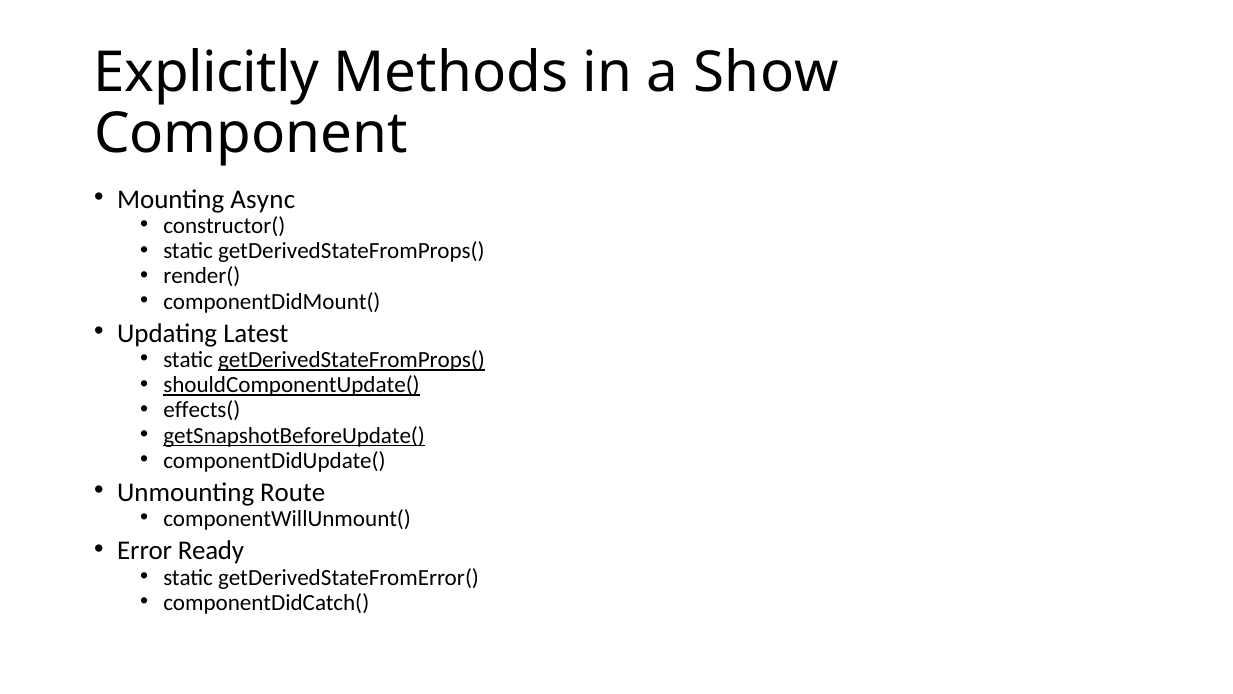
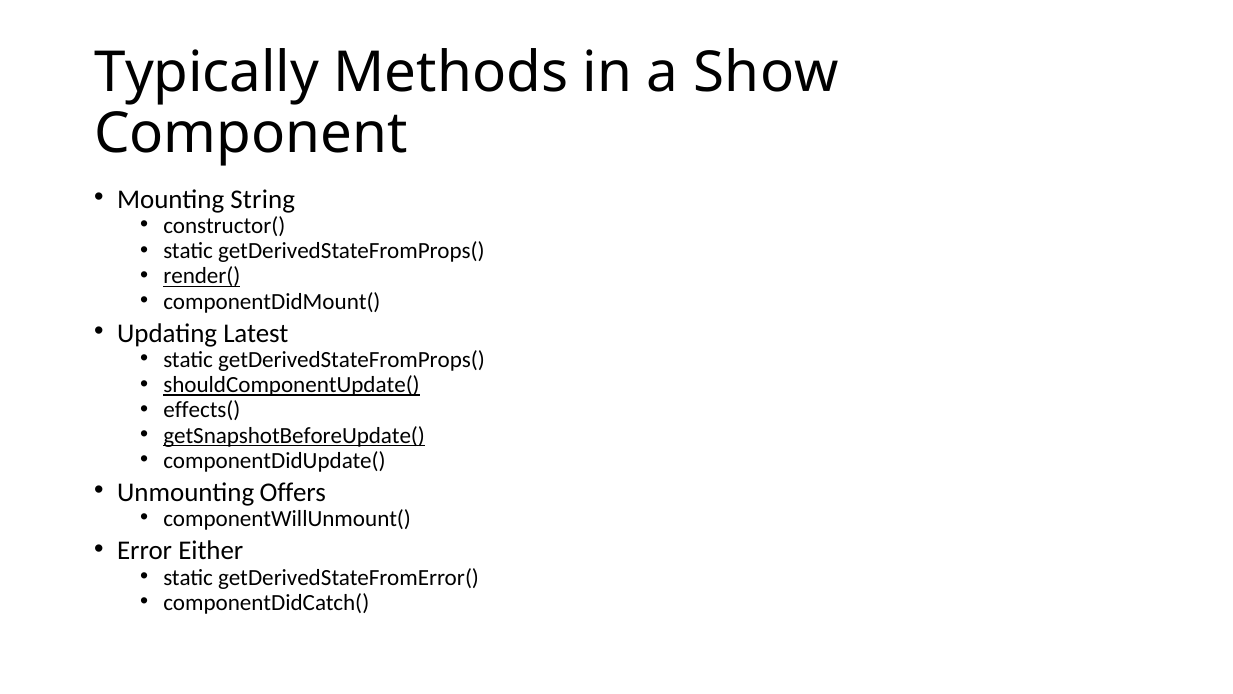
Explicitly: Explicitly -> Typically (207, 73)
Async: Async -> String (263, 199)
render( underline: none -> present (202, 276)
getDerivedStateFromProps( underline: present -> none (351, 360)
Route: Route -> Offers (293, 492)
Ready: Ready -> Either (211, 551)
